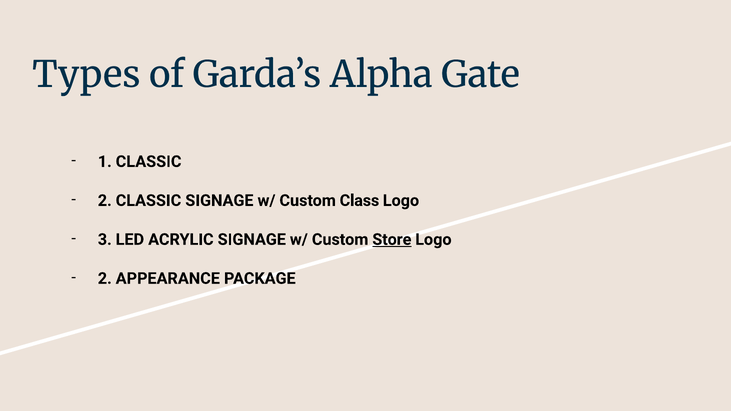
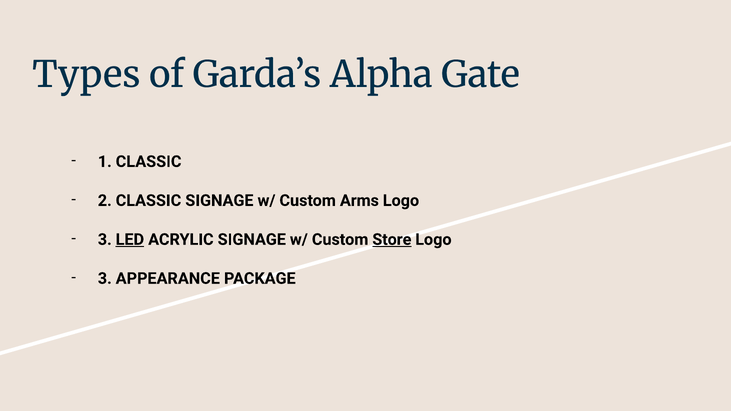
Class: Class -> Arms (359, 201)
LED underline: none -> present (130, 240)
2: 2 -> 3 (105, 279)
